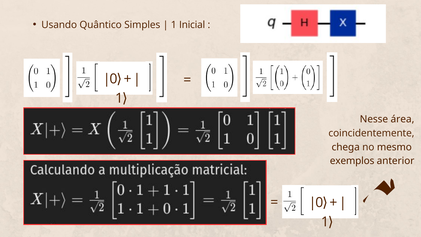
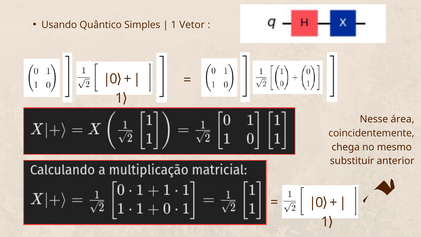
Inicial: Inicial -> Vetor (192, 25)
exemplos: exemplos -> substituir (352, 161)
